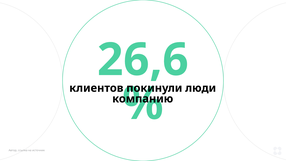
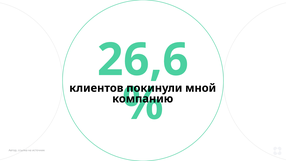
люди: люди -> мной (201, 88)
